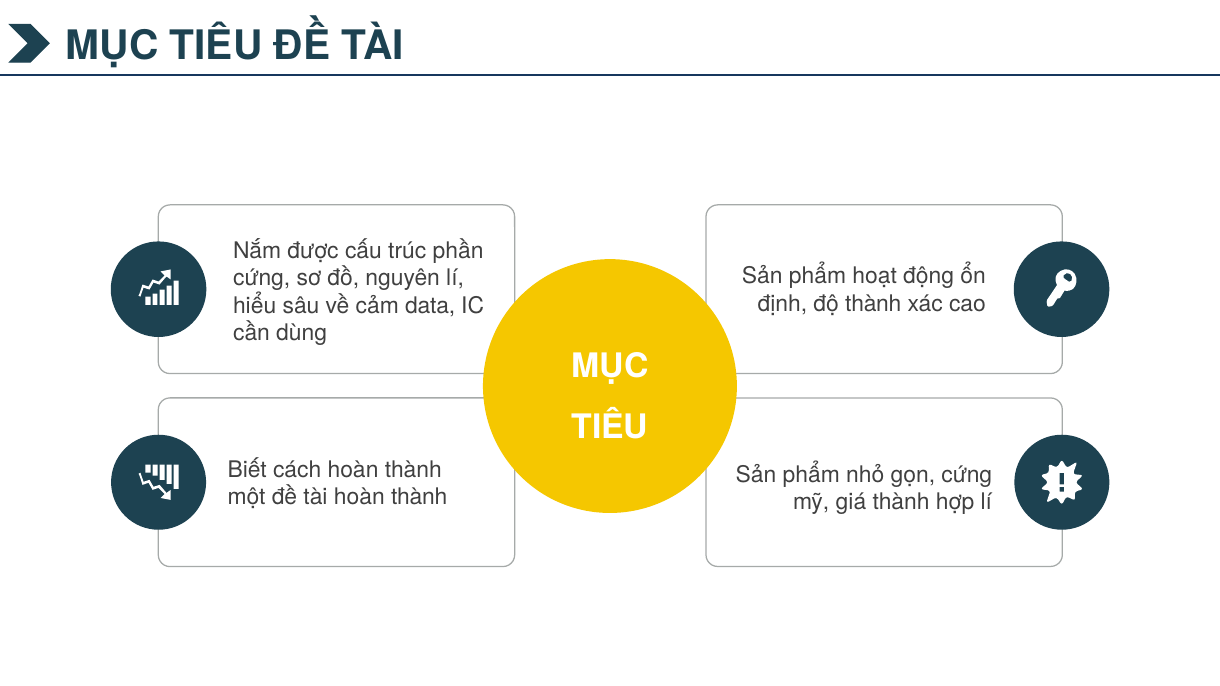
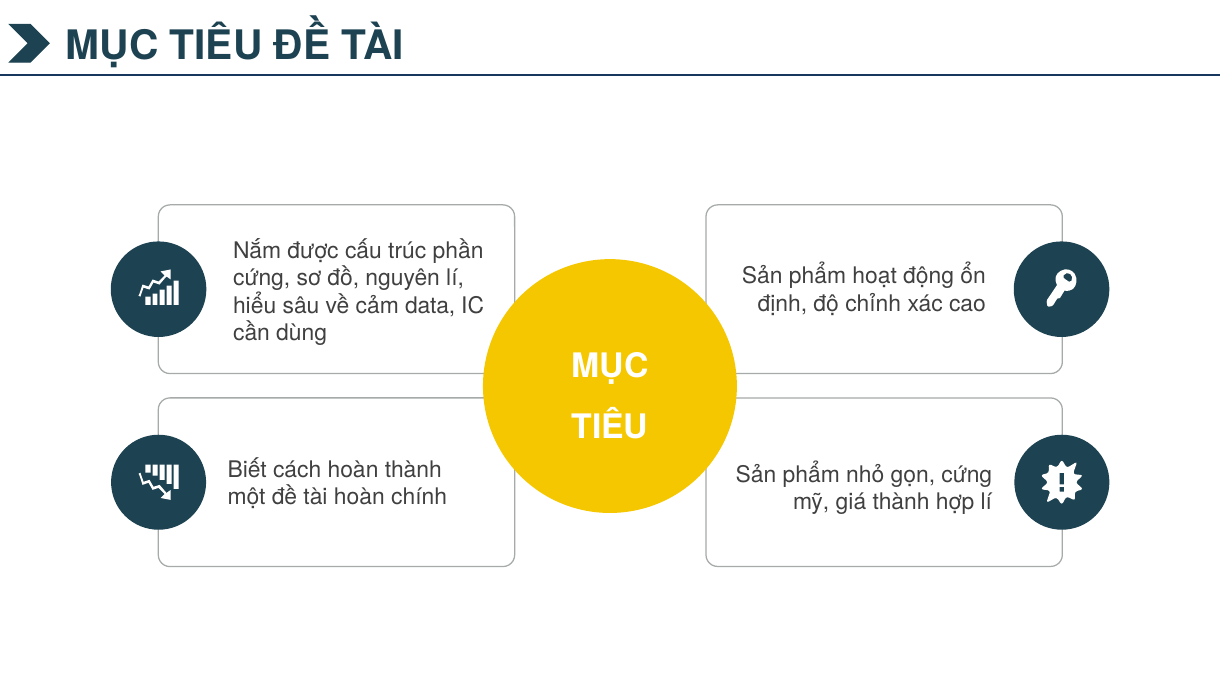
độ thành: thành -> chỉnh (873, 304)
tài hoàn thành: thành -> chính (419, 498)
